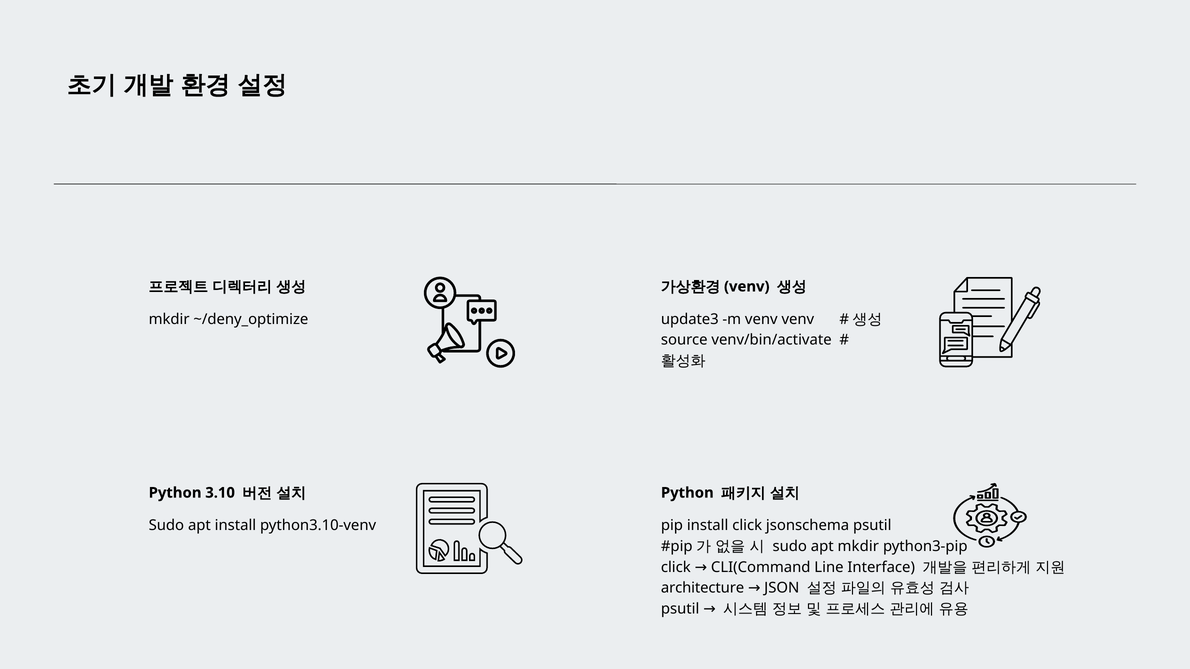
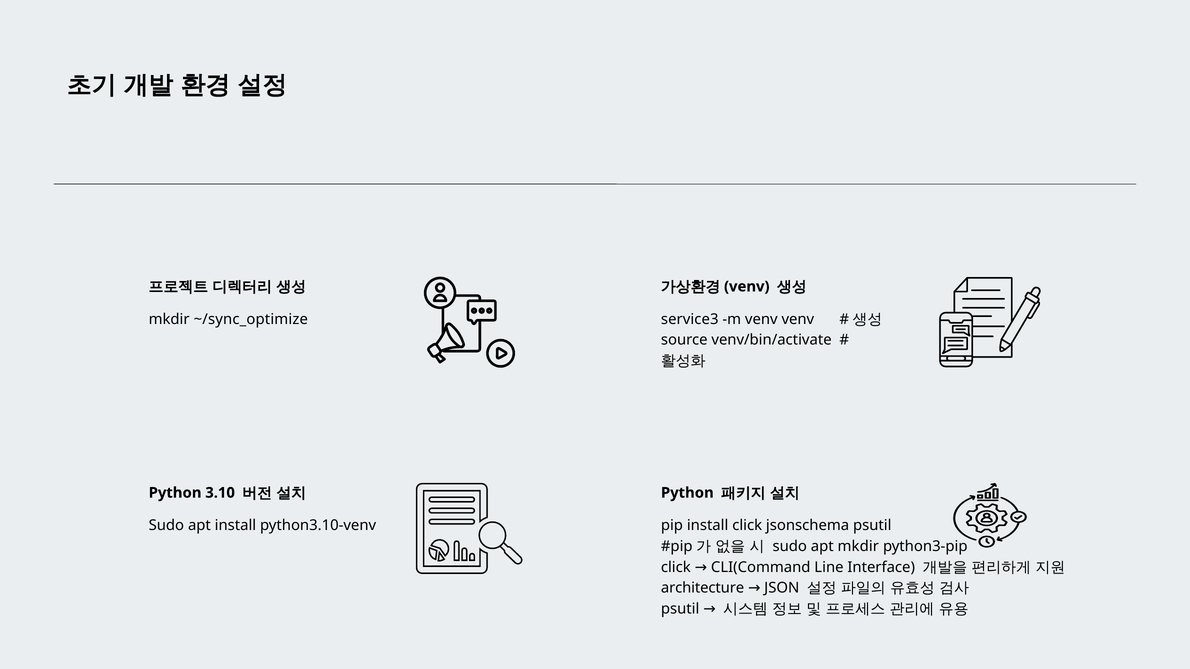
~/deny_optimize: ~/deny_optimize -> ~/sync_optimize (251, 319)
update3: update3 -> service3 (690, 319)
